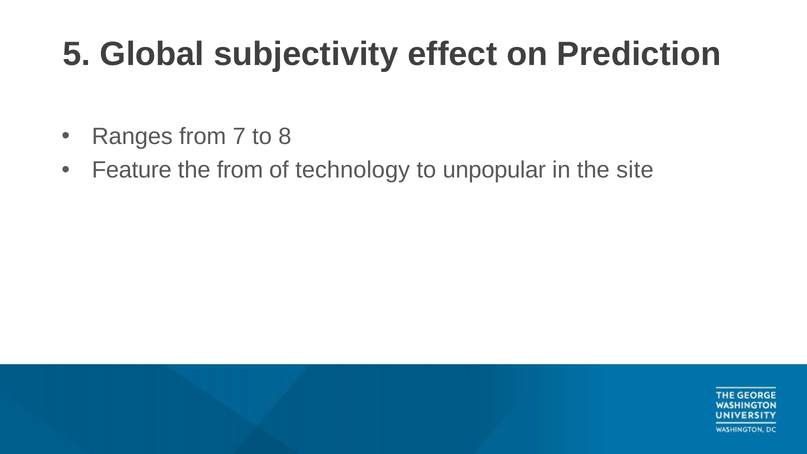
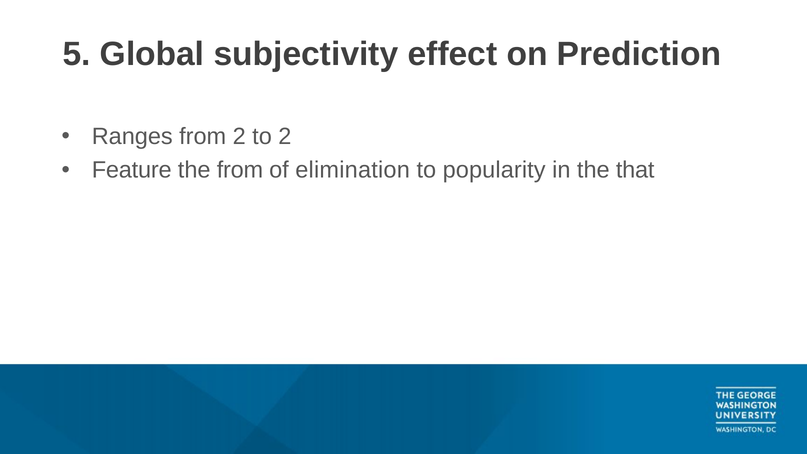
from 7: 7 -> 2 (239, 136)
to 8: 8 -> 2 (285, 136)
technology: technology -> elimination (353, 170)
unpopular: unpopular -> popularity (494, 170)
site: site -> that (635, 170)
